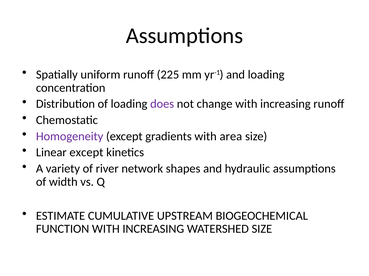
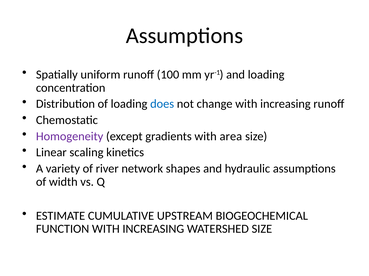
225: 225 -> 100 (168, 75)
does colour: purple -> blue (162, 104)
Linear except: except -> scaling (86, 153)
